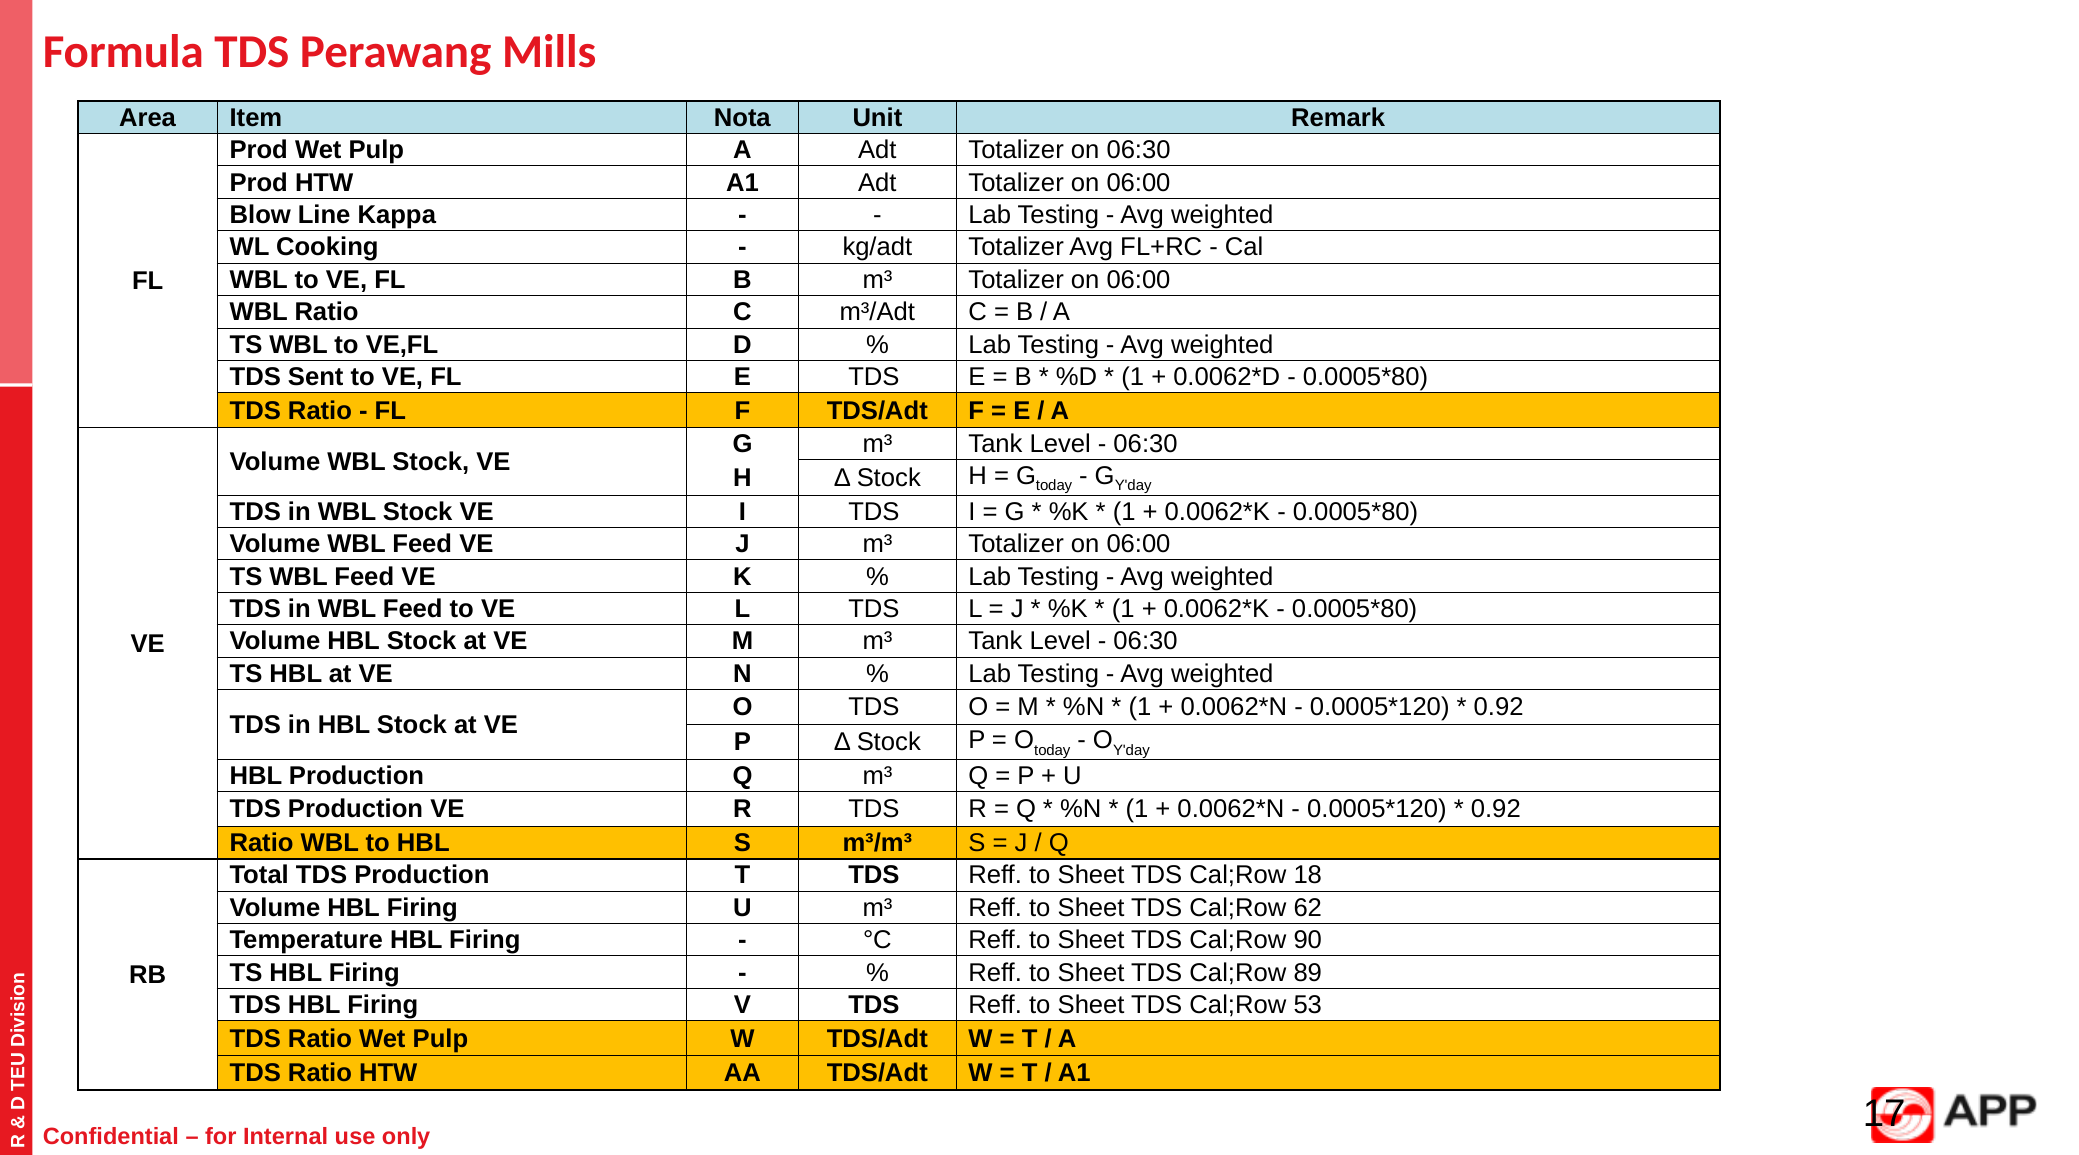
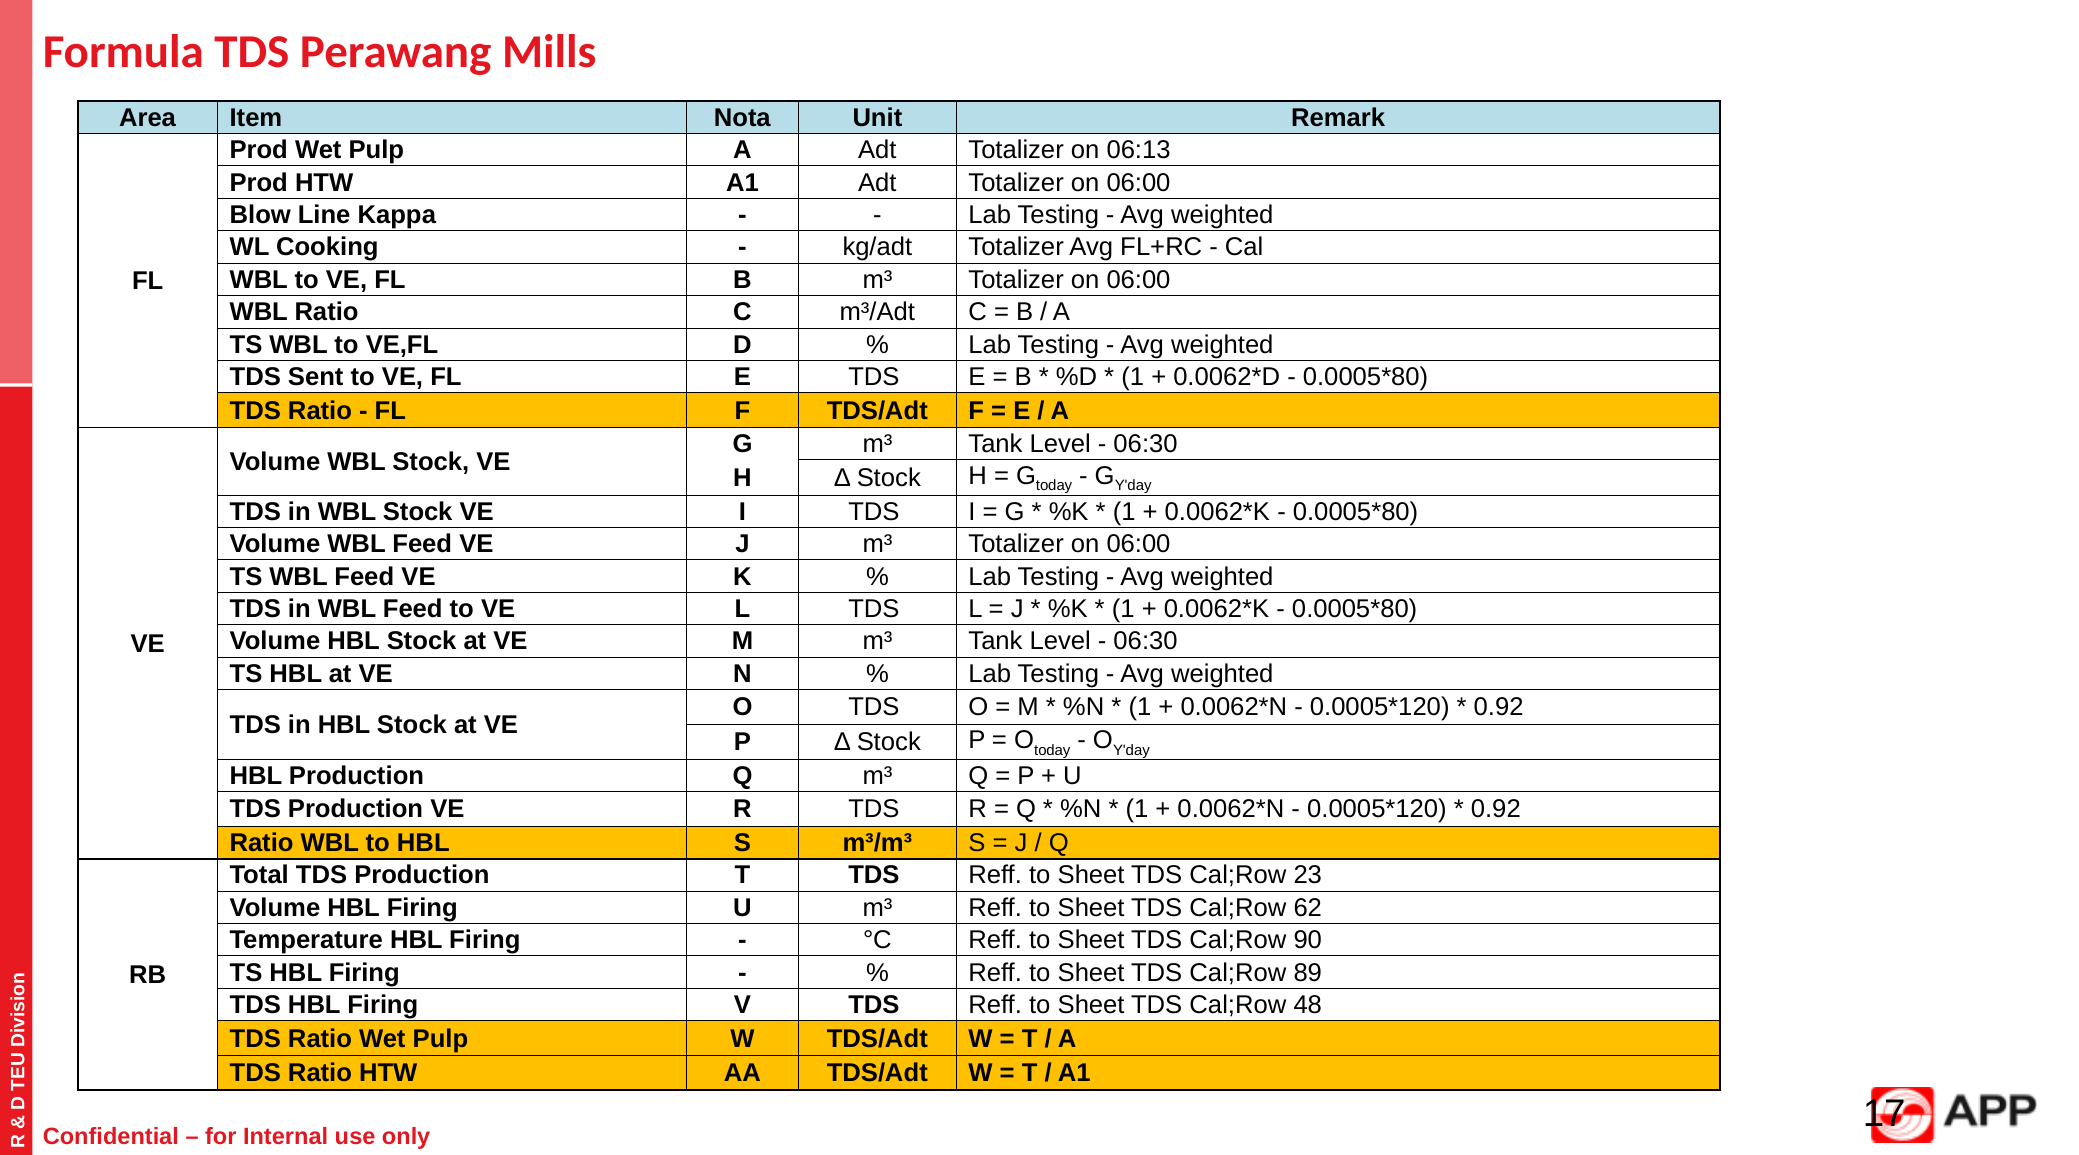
on 06:30: 06:30 -> 06:13 (1139, 150)
18: 18 -> 23 (1308, 875)
53: 53 -> 48 (1308, 1005)
